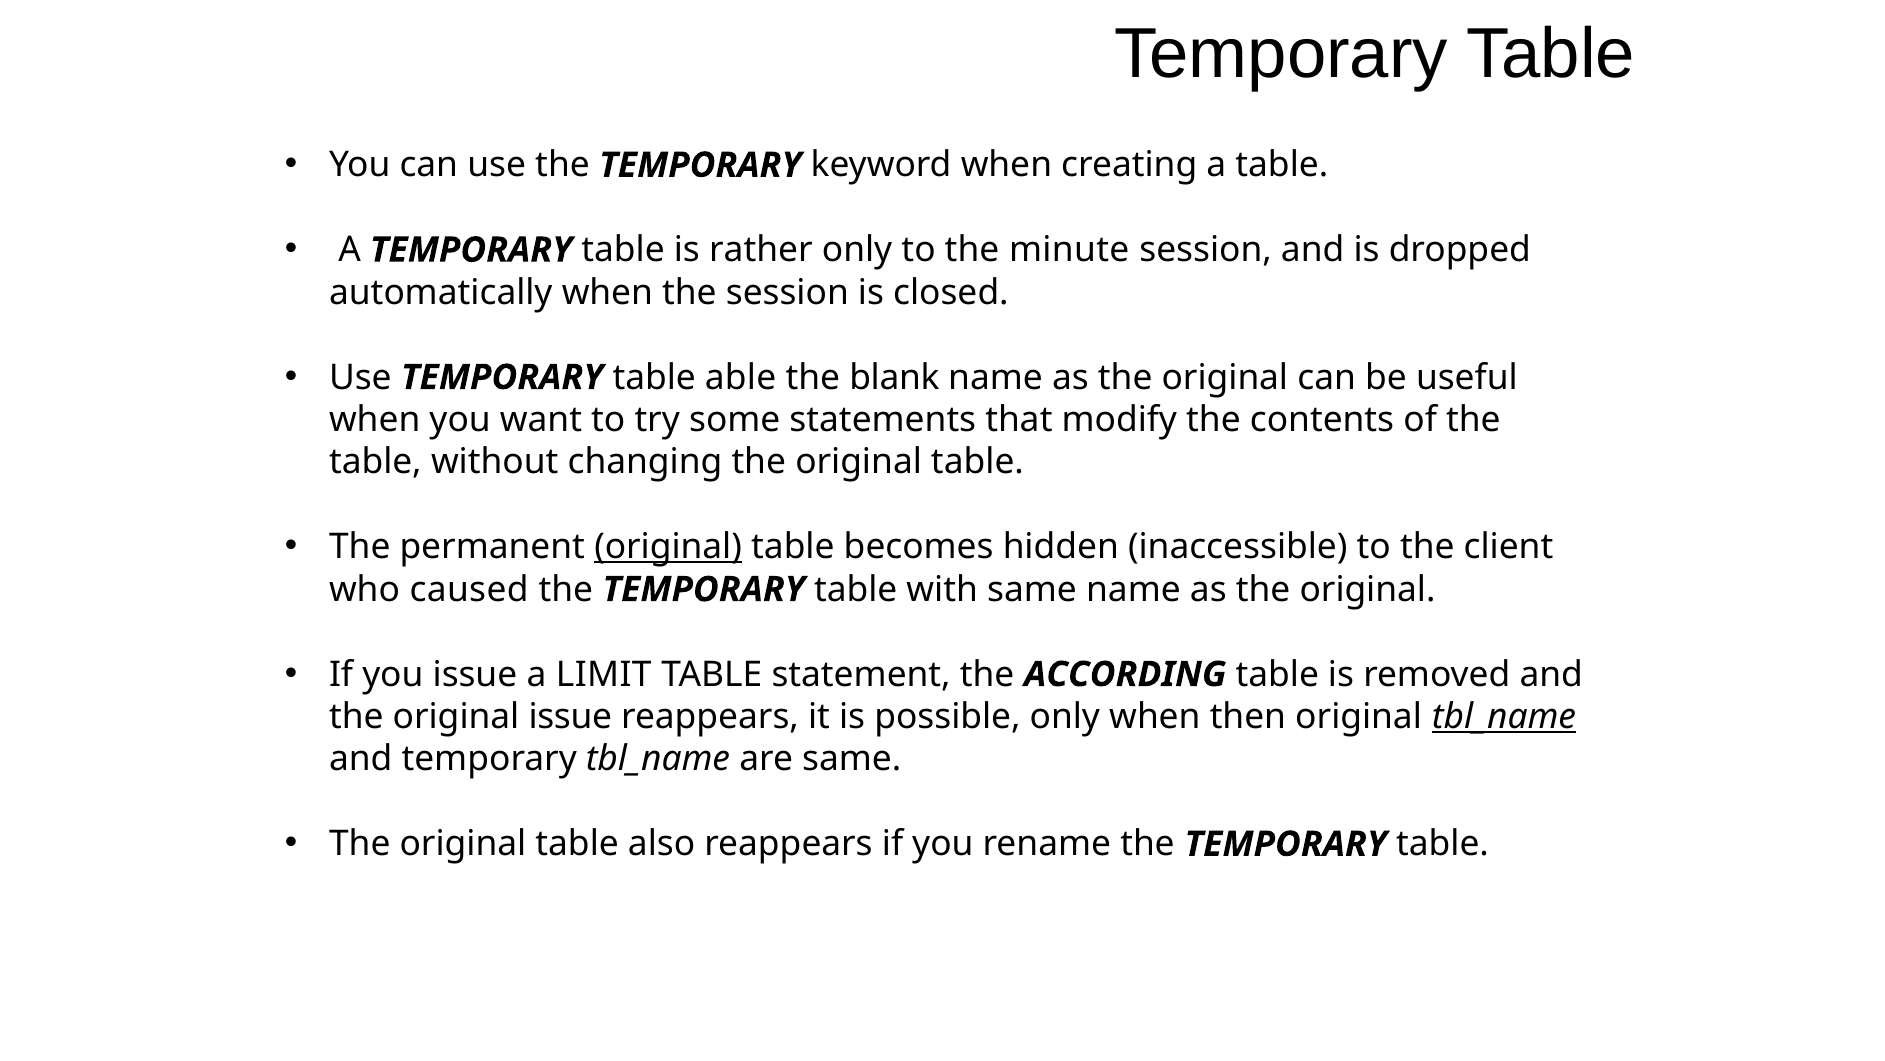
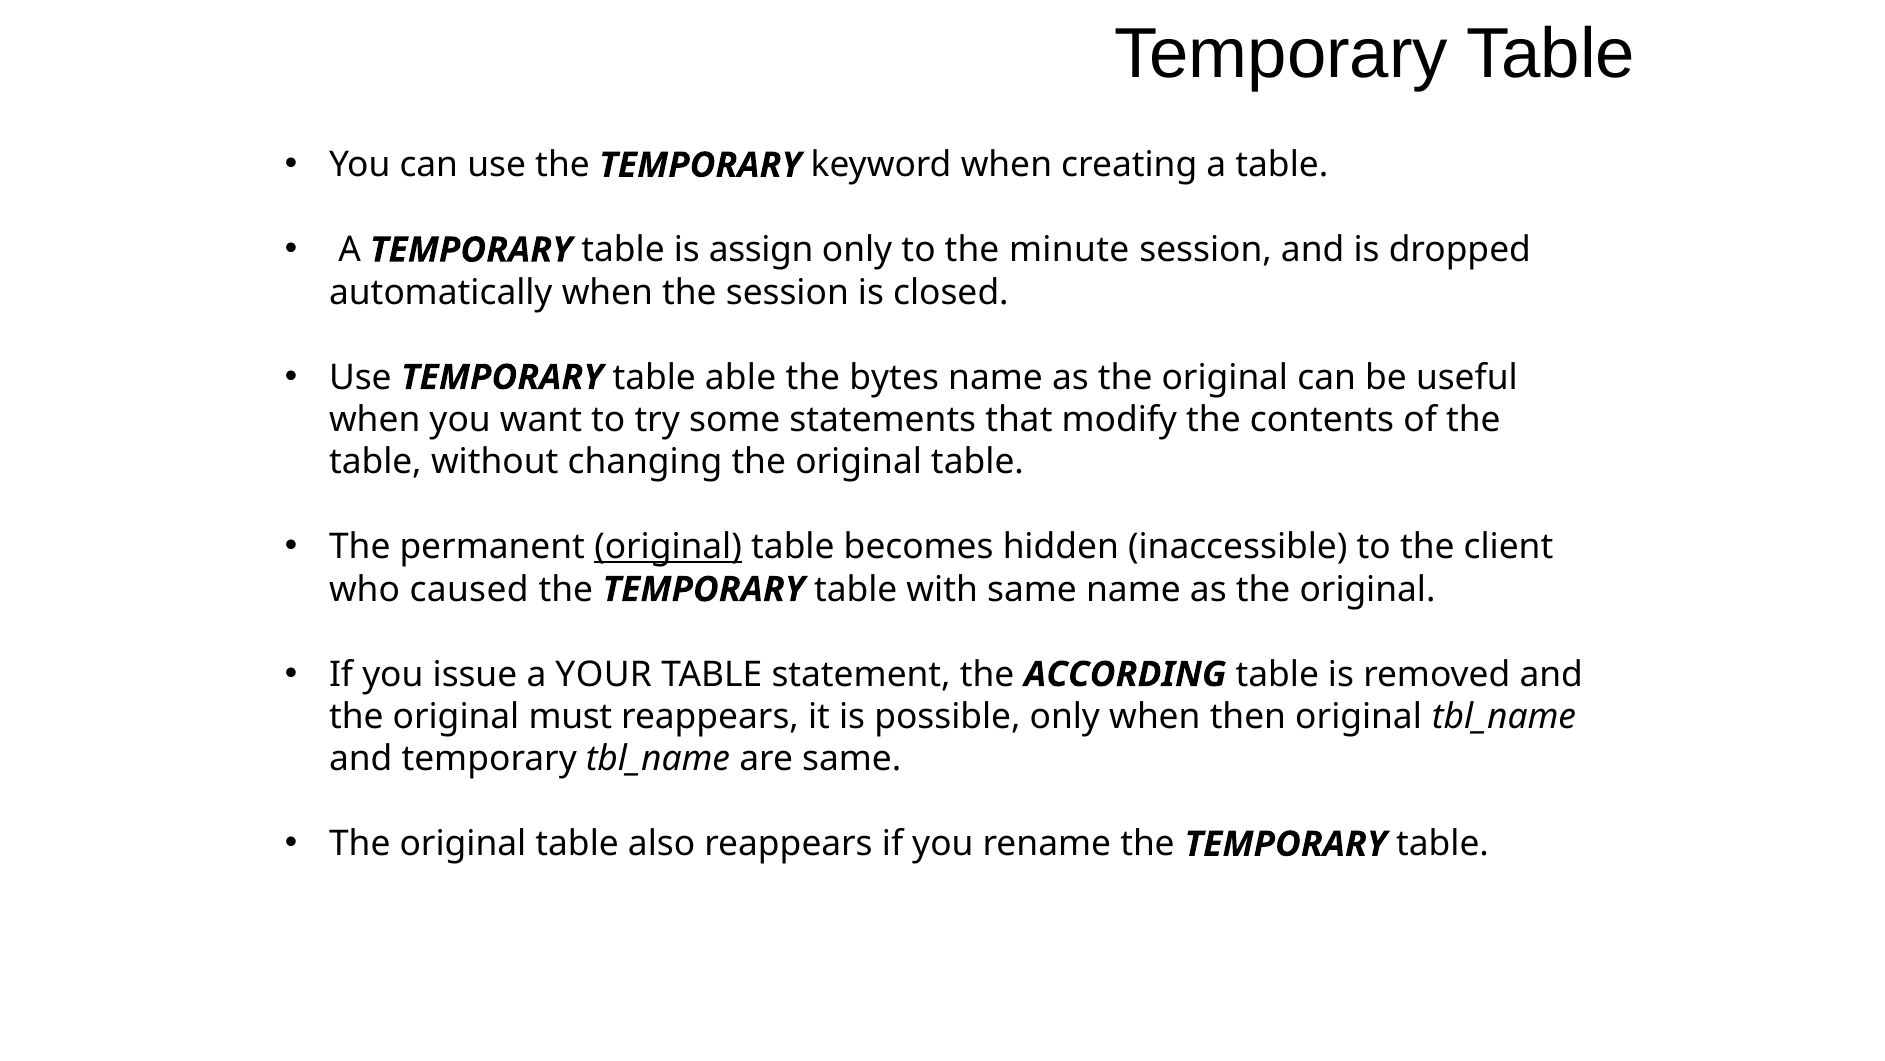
rather: rather -> assign (761, 250)
blank: blank -> bytes (894, 377)
LIMIT: LIMIT -> YOUR (604, 674)
original issue: issue -> must (570, 717)
tbl_name underline: present -> none (1504, 717)
